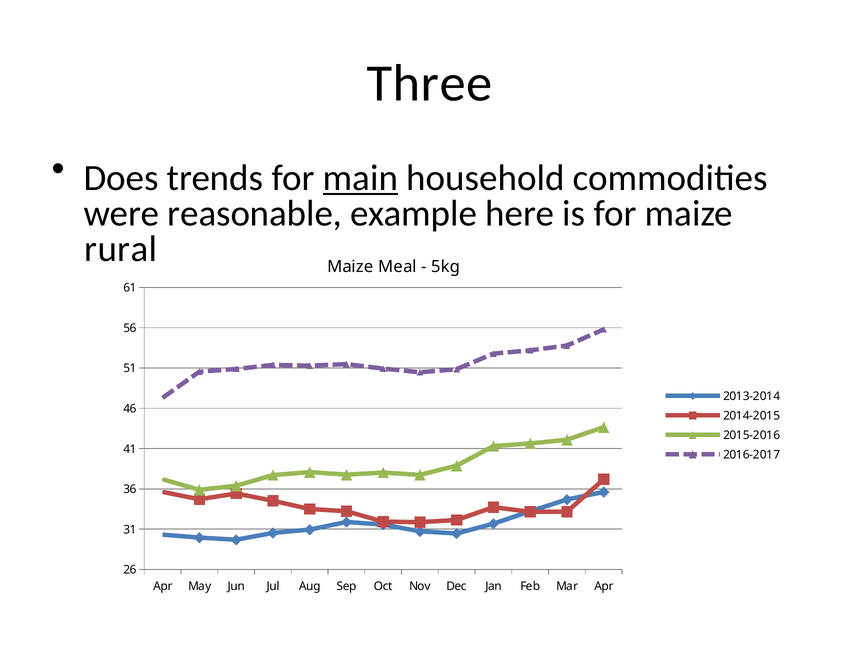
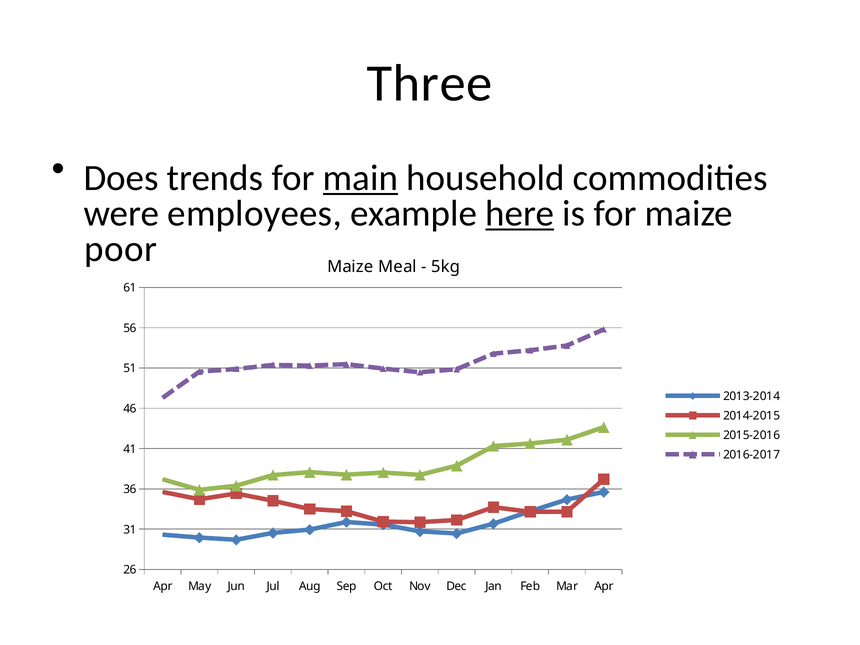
reasonable: reasonable -> employees (255, 214)
here underline: none -> present (520, 214)
rural: rural -> poor (121, 249)
